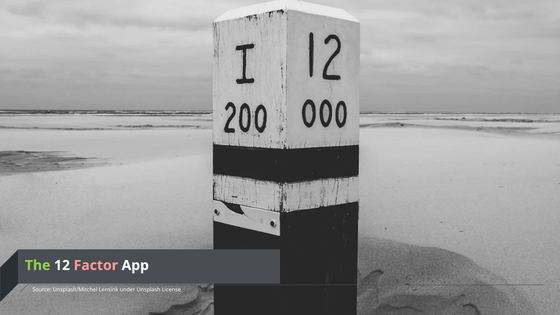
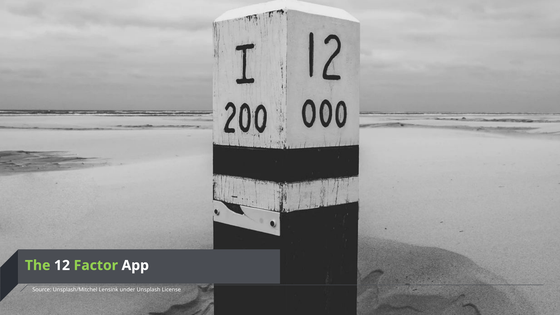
Factor colour: pink -> light green (96, 265)
